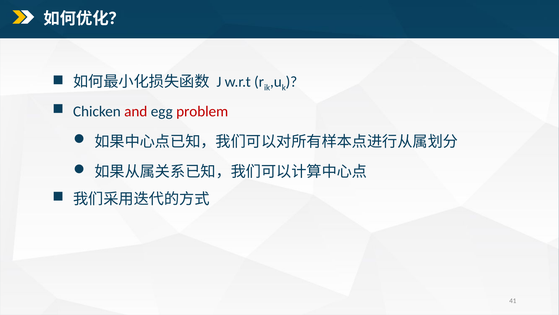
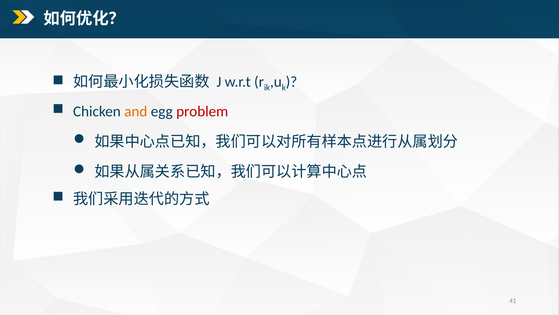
and colour: red -> orange (136, 111)
